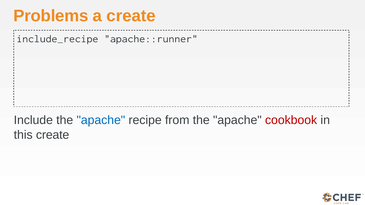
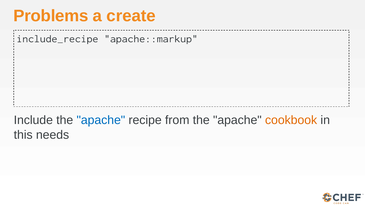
apache::runner: apache::runner -> apache::markup (151, 39)
cookbook colour: red -> orange (291, 120)
this create: create -> needs (53, 135)
